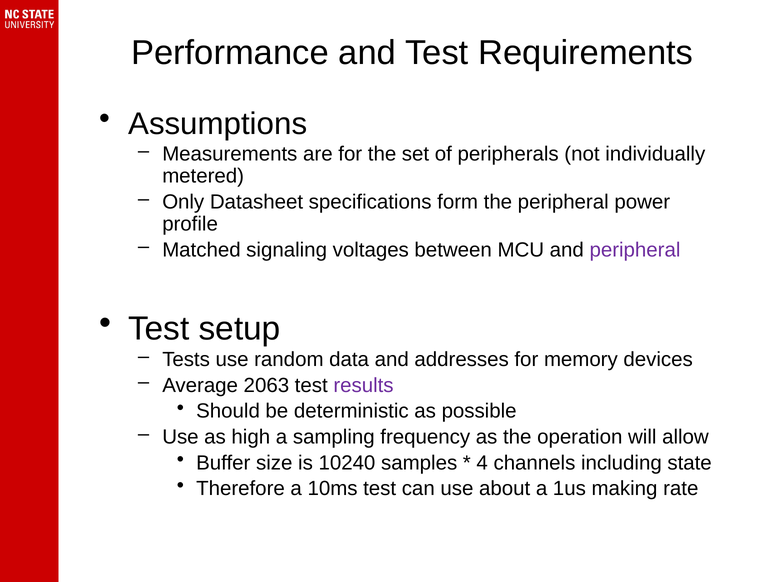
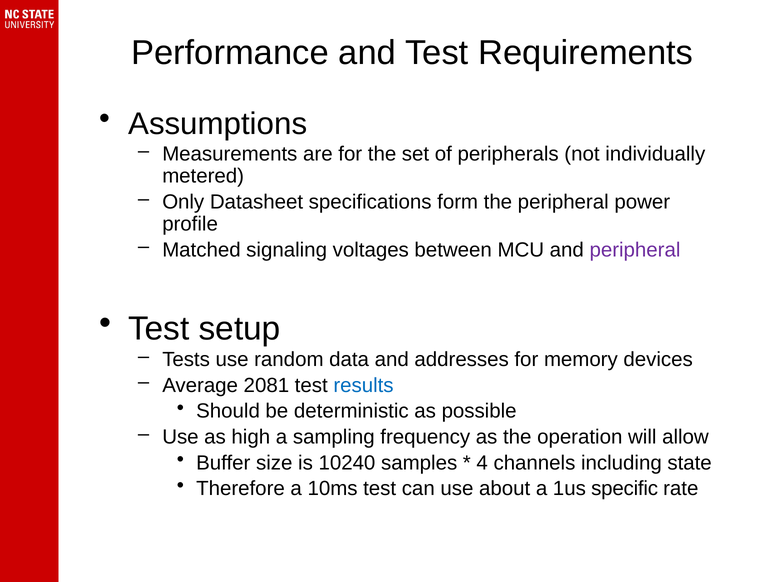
2063: 2063 -> 2081 (266, 386)
results colour: purple -> blue (363, 386)
making: making -> specific (625, 489)
